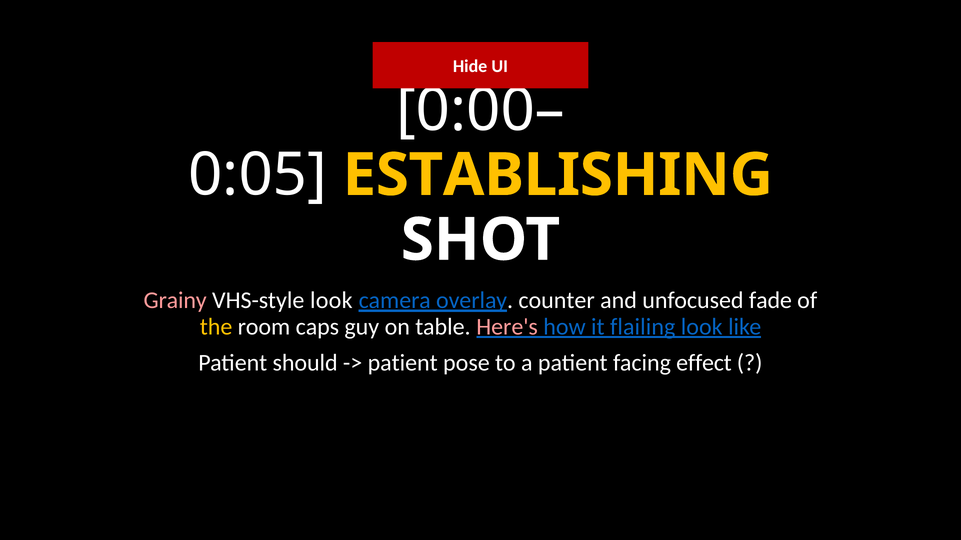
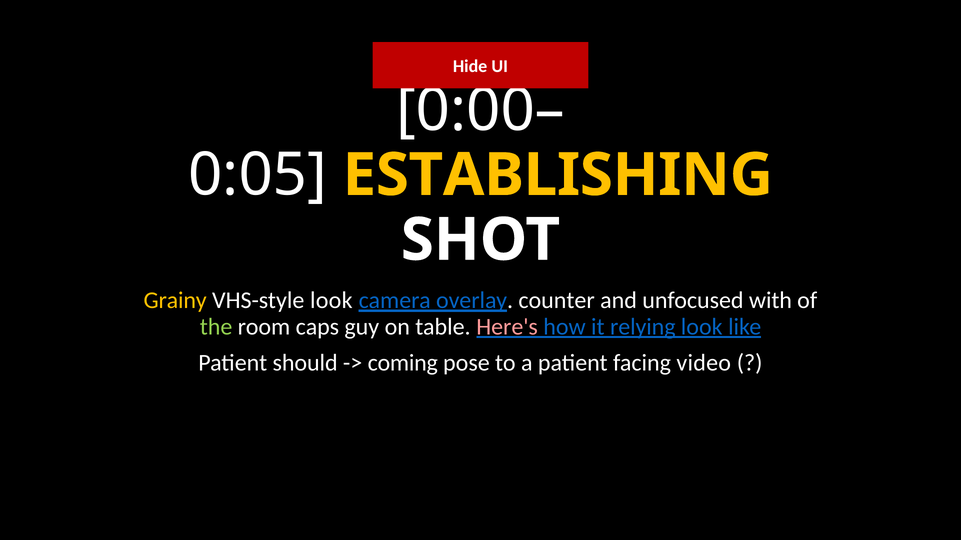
Grainy colour: pink -> yellow (175, 301)
fade: fade -> with (770, 301)
the colour: yellow -> light green (216, 327)
flailing: flailing -> relying (643, 327)
patient: patient -> coming (403, 363)
effect: effect -> video (704, 363)
